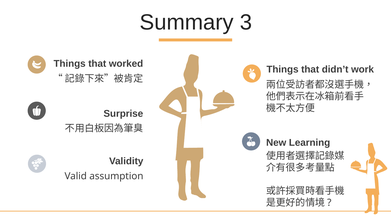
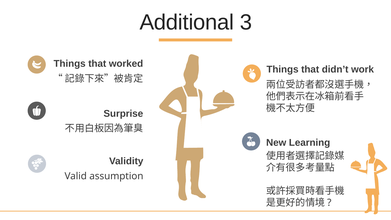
Summary: Summary -> Additional (187, 22)
